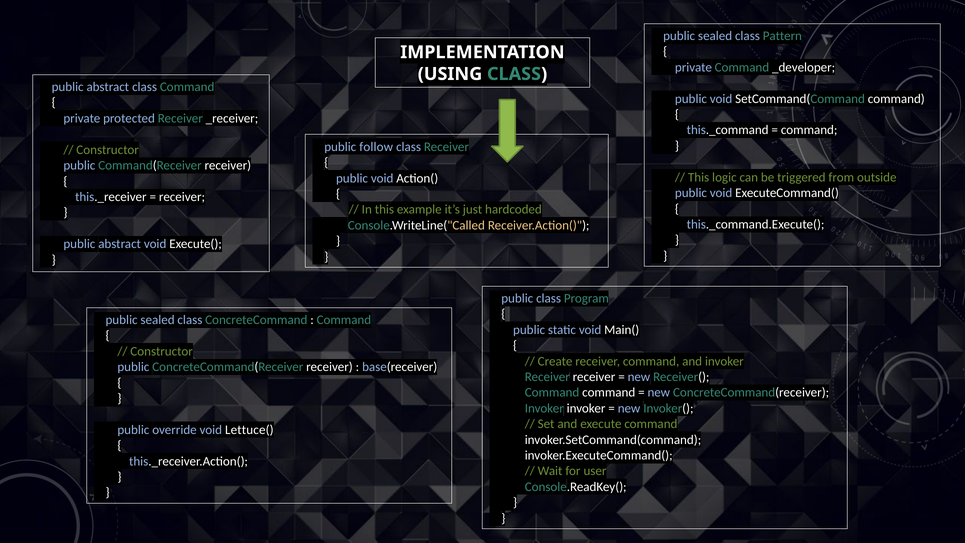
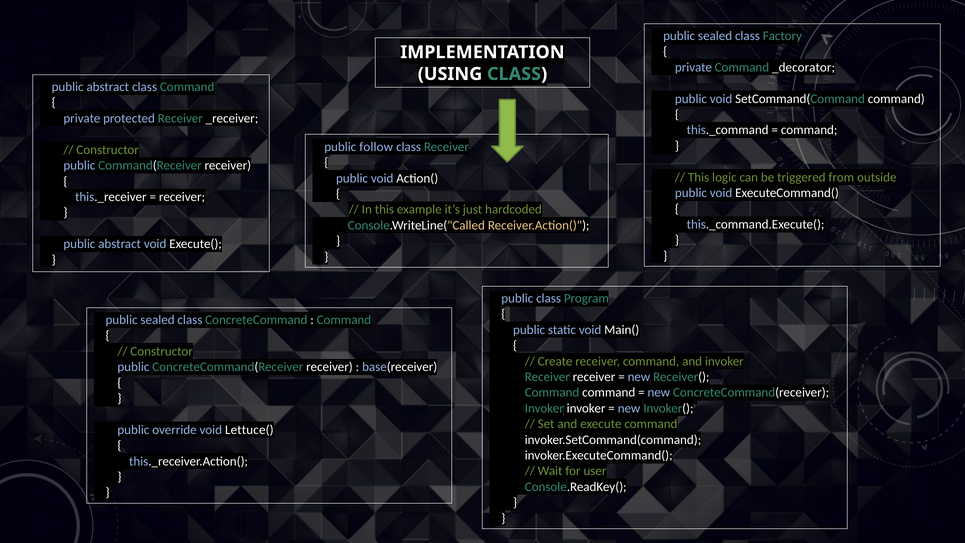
Pattern: Pattern -> Factory (782, 36)
_developer: _developer -> _decorator (804, 67)
